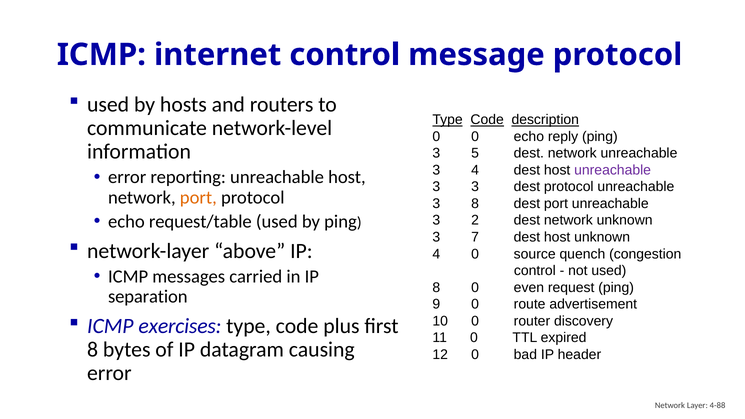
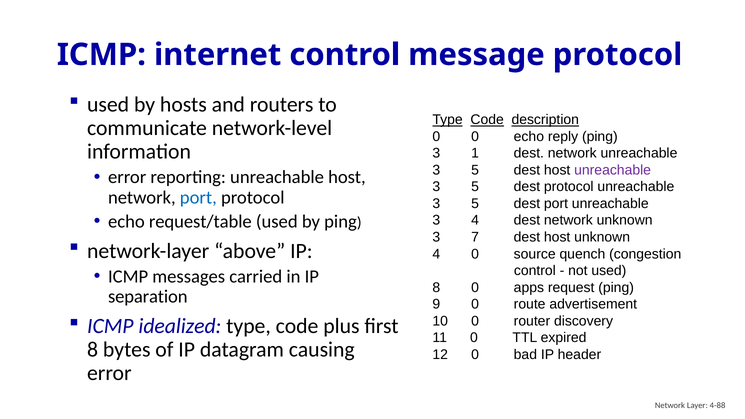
5: 5 -> 1 (475, 153)
4: 4 -> 5 (475, 170)
3: 3 -> 5 (475, 187)
port colour: orange -> blue (198, 197)
8: 8 -> 5 (475, 204)
3 2: 2 -> 4 (475, 220)
even: even -> apps (529, 287)
exercises: exercises -> idealized (180, 326)
